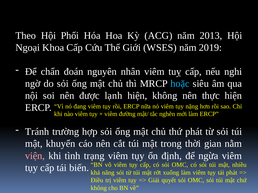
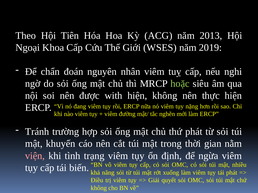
Phối: Phối -> Tiên (70, 36)
hoặc colour: light blue -> light green (180, 84)
lạnh: lạnh -> with (114, 96)
